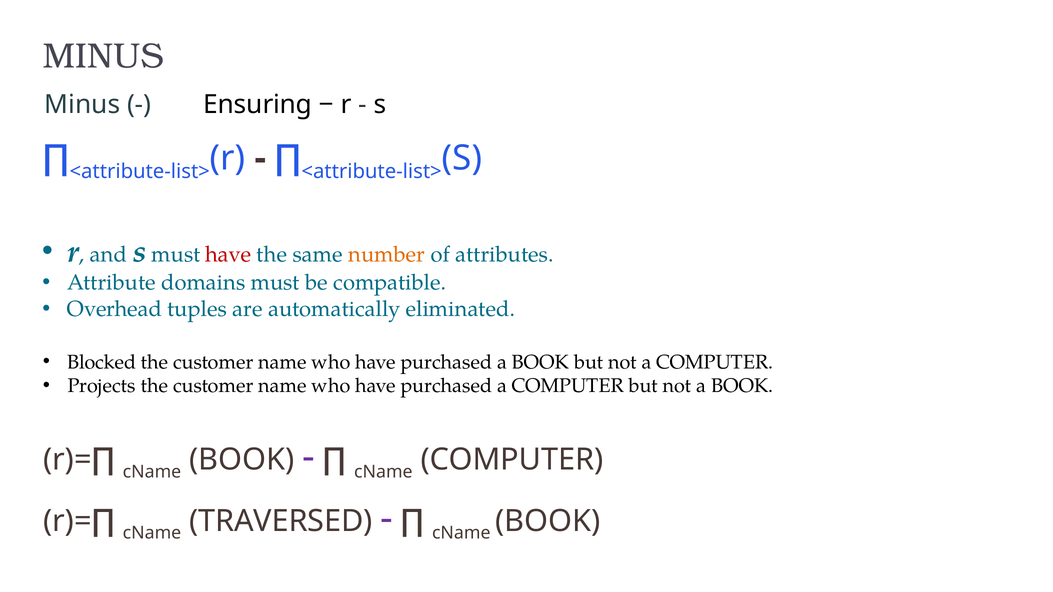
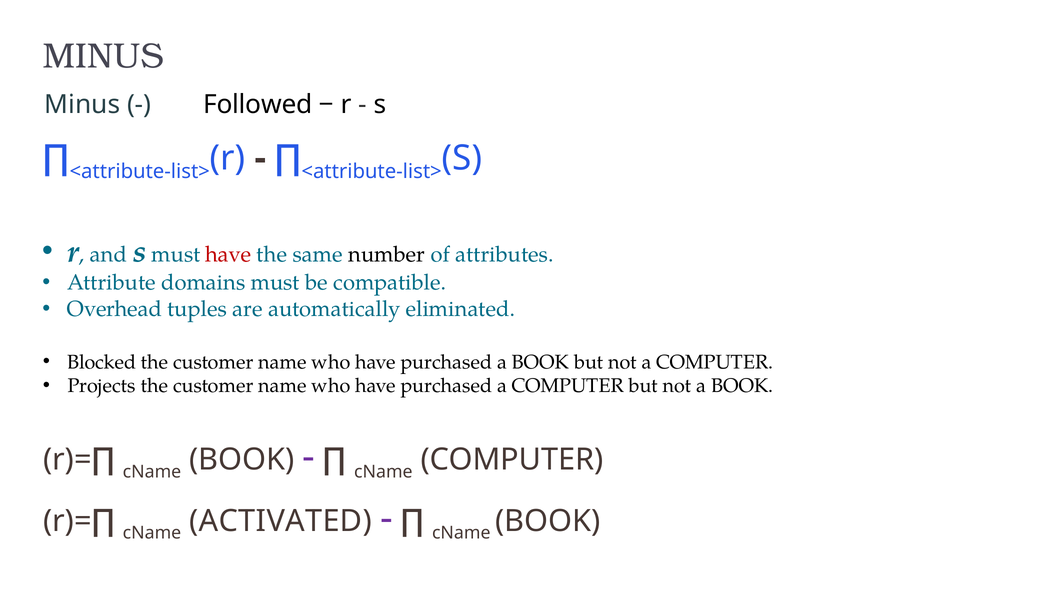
Ensuring: Ensuring -> Followed (258, 105)
number colour: orange -> black (387, 255)
TRAVERSED: TRAVERSED -> ACTIVATED (281, 521)
